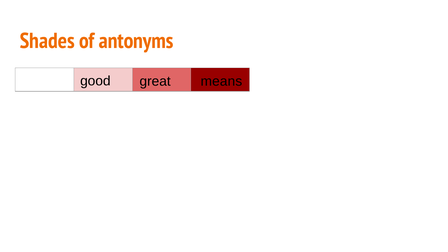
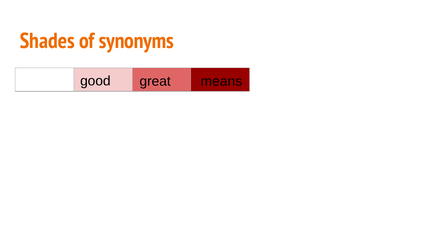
antonyms: antonyms -> synonyms (136, 41)
